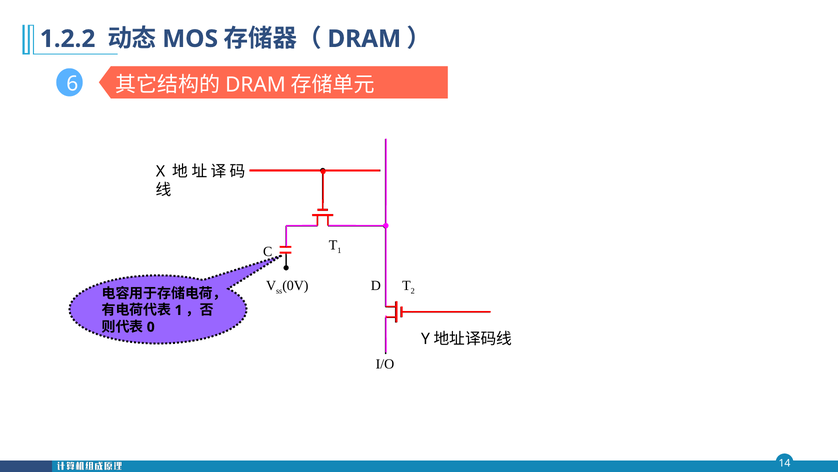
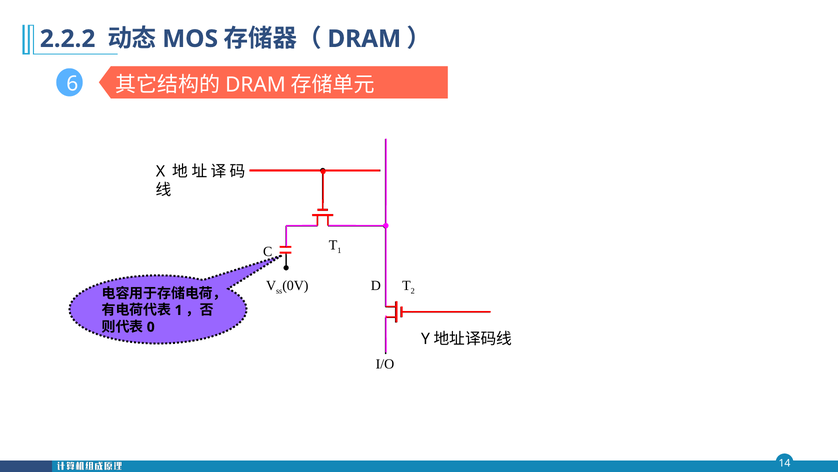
1.2.2: 1.2.2 -> 2.2.2 (68, 39)
